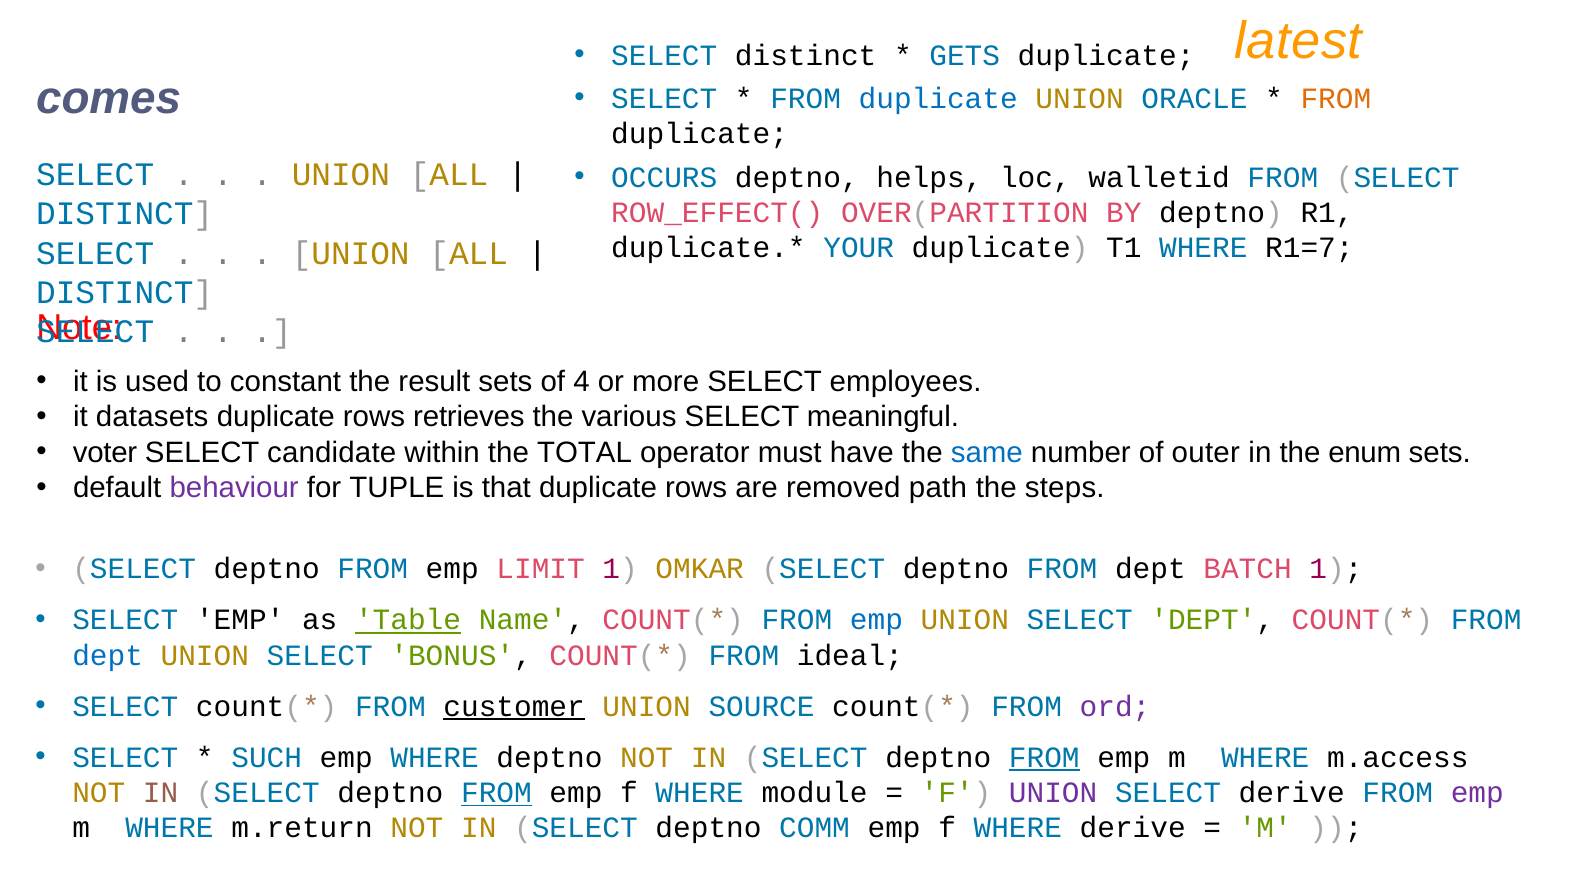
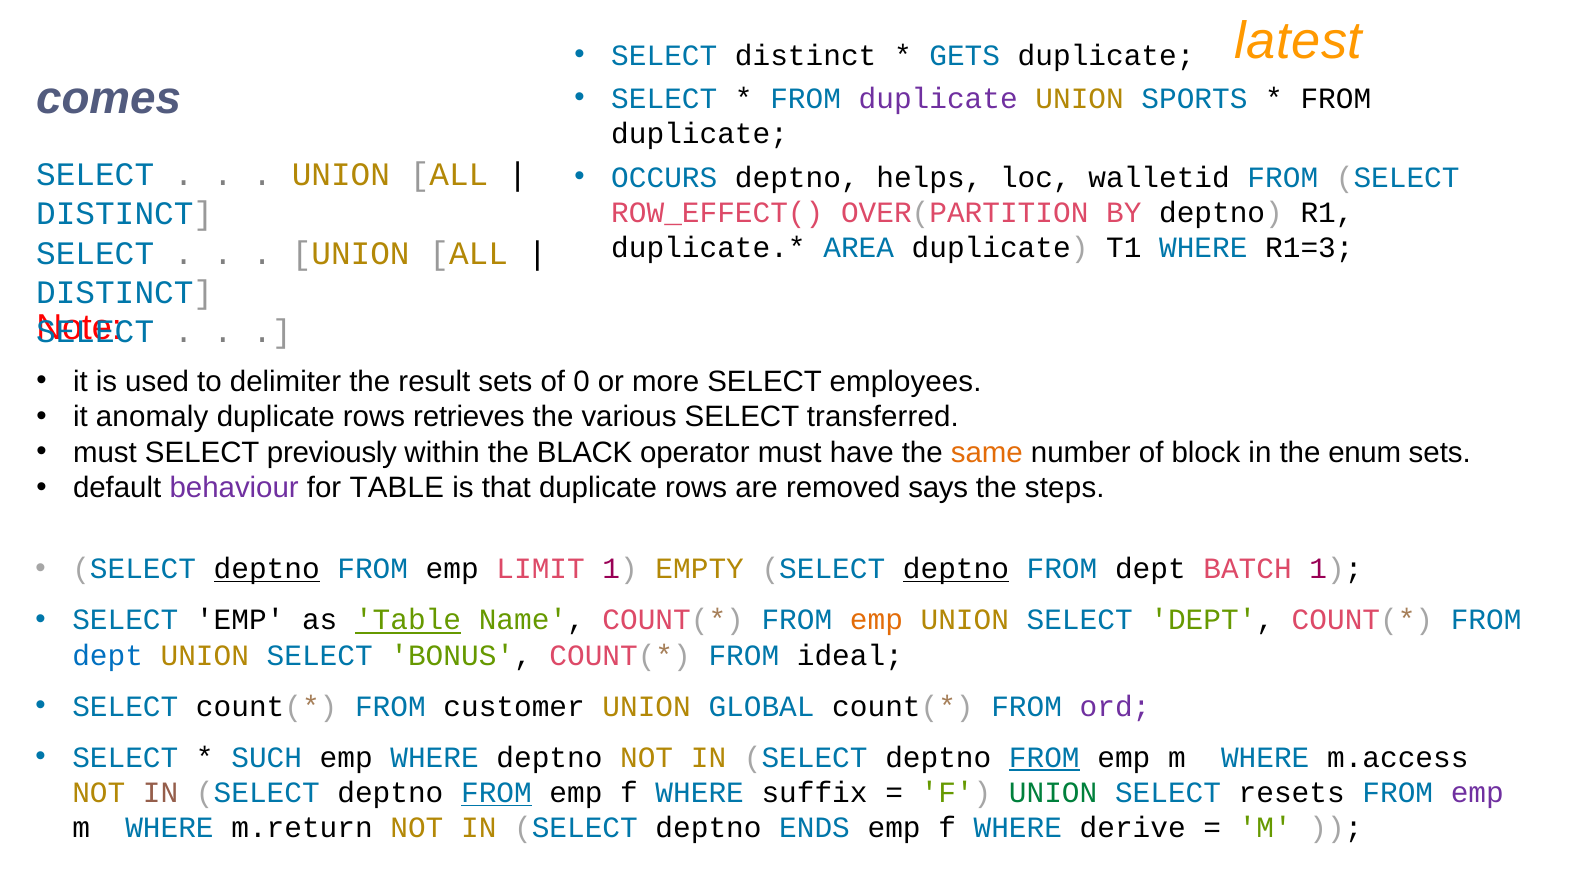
duplicate colour: blue -> purple (938, 99)
ORACLE: ORACLE -> SPORTS (1194, 99)
FROM colour: orange -> black (1336, 99)
YOUR: YOUR -> AREA (859, 248)
R1=7: R1=7 -> R1=3 (1309, 248)
constant: constant -> delimiter (286, 382)
4: 4 -> 0 (581, 382)
datasets: datasets -> anomaly (152, 417)
meaningful: meaningful -> transferred (883, 417)
voter: voter -> must (105, 452)
candidate: candidate -> previously (332, 452)
TOTAL: TOTAL -> BLACK (585, 452)
same colour: blue -> orange (987, 452)
outer: outer -> block (1206, 452)
for TUPLE: TUPLE -> TABLE (397, 488)
path: path -> says (938, 488)
deptno underline: none -> present (267, 569)
OMKAR: OMKAR -> EMPTY (700, 569)
deptno underline: none -> present (956, 569)
emp colour: blue -> orange (876, 620)
customer underline: present -> none (514, 706)
SOURCE: SOURCE -> GLOBAL (762, 706)
module: module -> suffix (815, 793)
UNION colour: purple -> green (1053, 793)
SELECT derive: derive -> resets (1292, 793)
COMM: COMM -> ENDS (815, 828)
